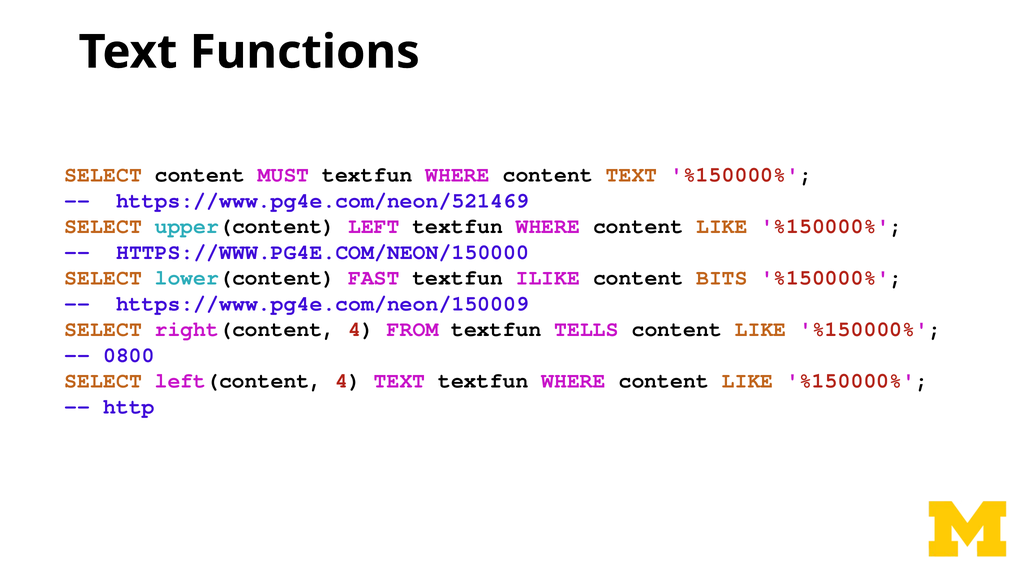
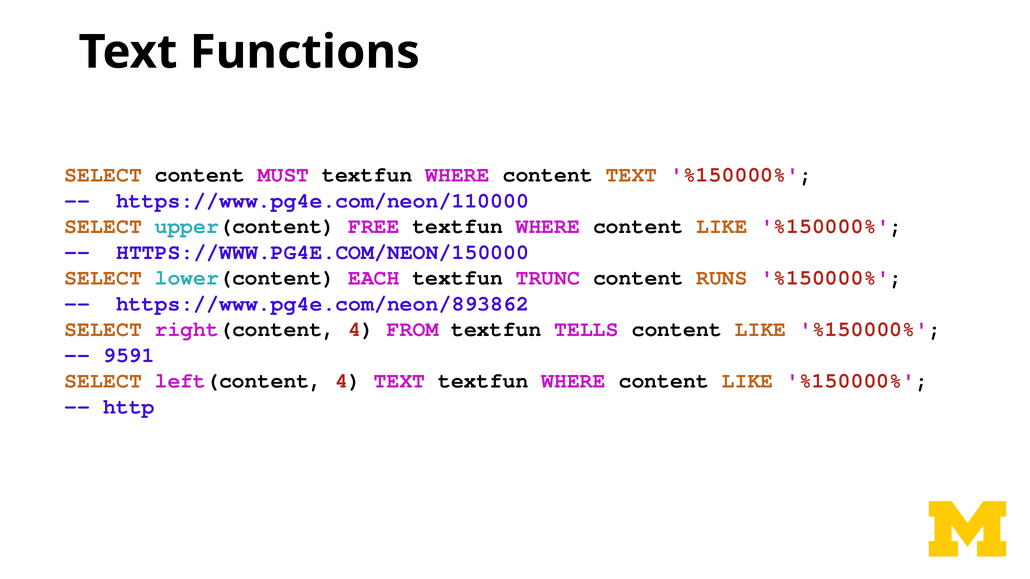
https://www.pg4e.com/neon/521469: https://www.pg4e.com/neon/521469 -> https://www.pg4e.com/neon/110000 (323, 201)
LEFT: LEFT -> FREE (374, 226)
FAST: FAST -> EACH (374, 278)
ILIKE: ILIKE -> TRUNC (548, 278)
BITS: BITS -> RUNS (722, 278)
https://www.pg4e.com/neon/150009: https://www.pg4e.com/neon/150009 -> https://www.pg4e.com/neon/893862 (323, 304)
0800: 0800 -> 9591 (129, 355)
